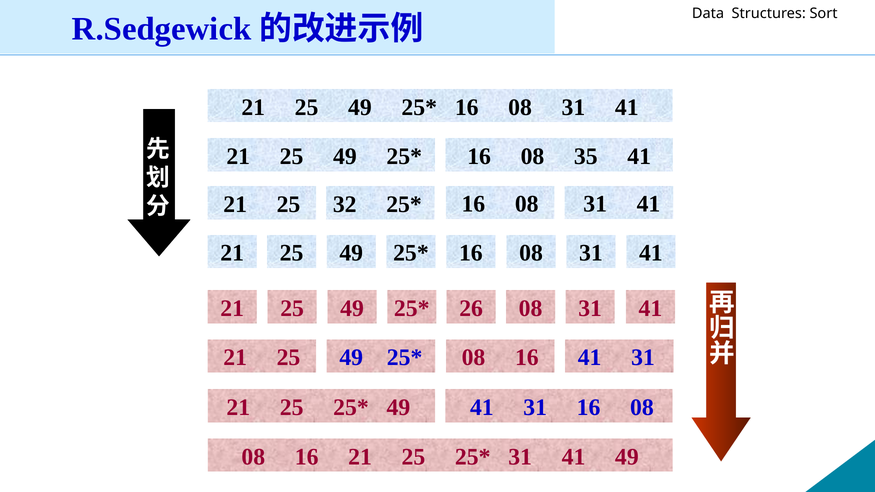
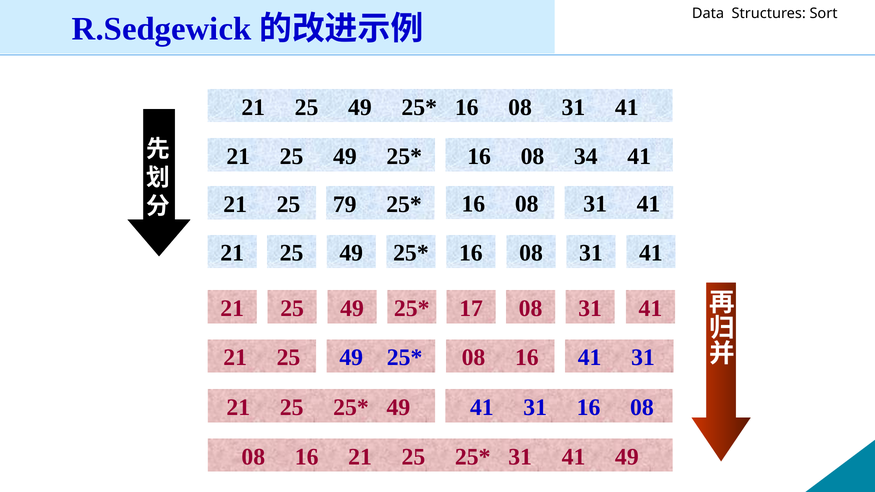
35: 35 -> 34 (586, 157)
32: 32 -> 79 (345, 204)
26: 26 -> 17 (471, 309)
